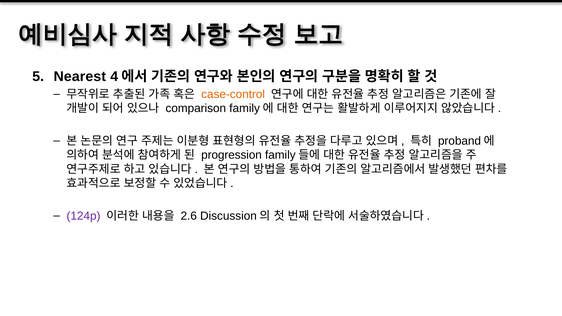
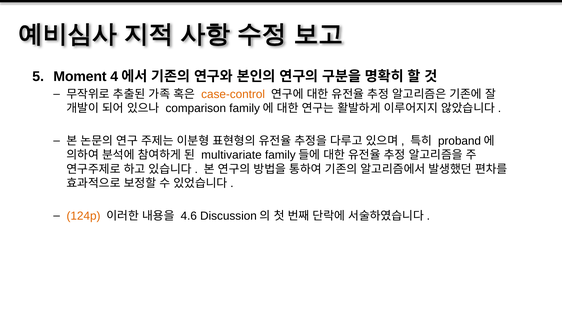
Nearest: Nearest -> Moment (80, 77)
progression: progression -> multivariate (231, 155)
124p colour: purple -> orange (83, 216)
2.6: 2.6 -> 4.6 (189, 216)
